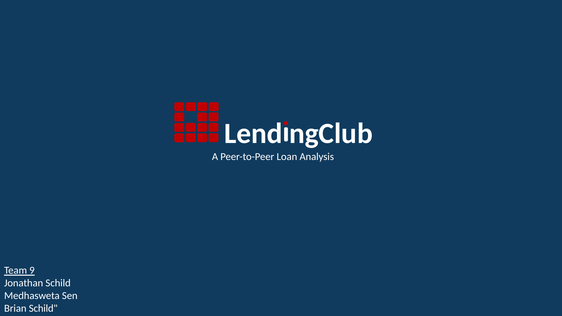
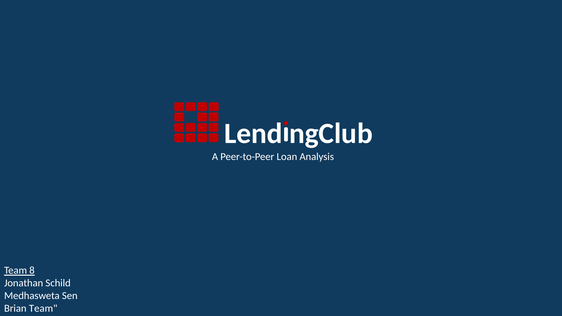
9: 9 -> 8 (32, 271)
Brian Schild: Schild -> Team (43, 308)
